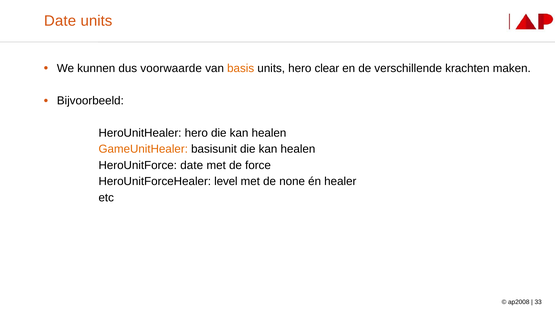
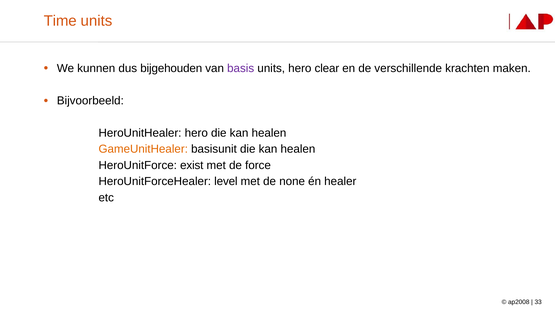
Date: Date -> Time (60, 21)
voorwaarde: voorwaarde -> bijgehouden (171, 68)
basis colour: orange -> purple (241, 68)
HeroUnitForce date: date -> exist (192, 165)
